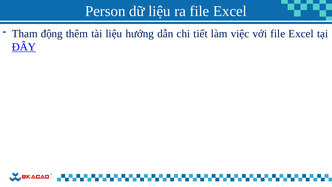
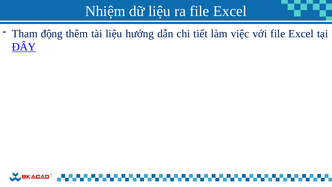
Person: Person -> Nhiệm (105, 11)
